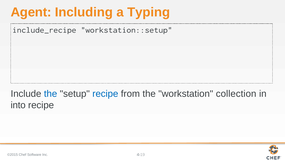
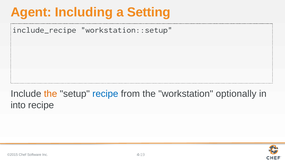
Typing: Typing -> Setting (149, 12)
the colour: blue -> orange (51, 94)
collection: collection -> optionally (236, 94)
